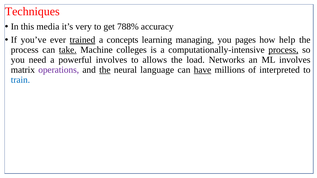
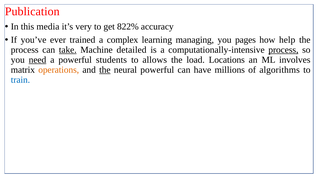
Techniques: Techniques -> Publication (32, 11)
788%: 788% -> 822% (128, 27)
trained underline: present -> none (82, 40)
concepts: concepts -> complex (122, 40)
colleges: colleges -> detailed (132, 50)
need underline: none -> present (37, 60)
powerful involves: involves -> students (111, 60)
Networks: Networks -> Locations (227, 60)
operations colour: purple -> orange (59, 70)
neural language: language -> powerful (157, 70)
have underline: present -> none (203, 70)
interpreted: interpreted -> algorithms (280, 70)
